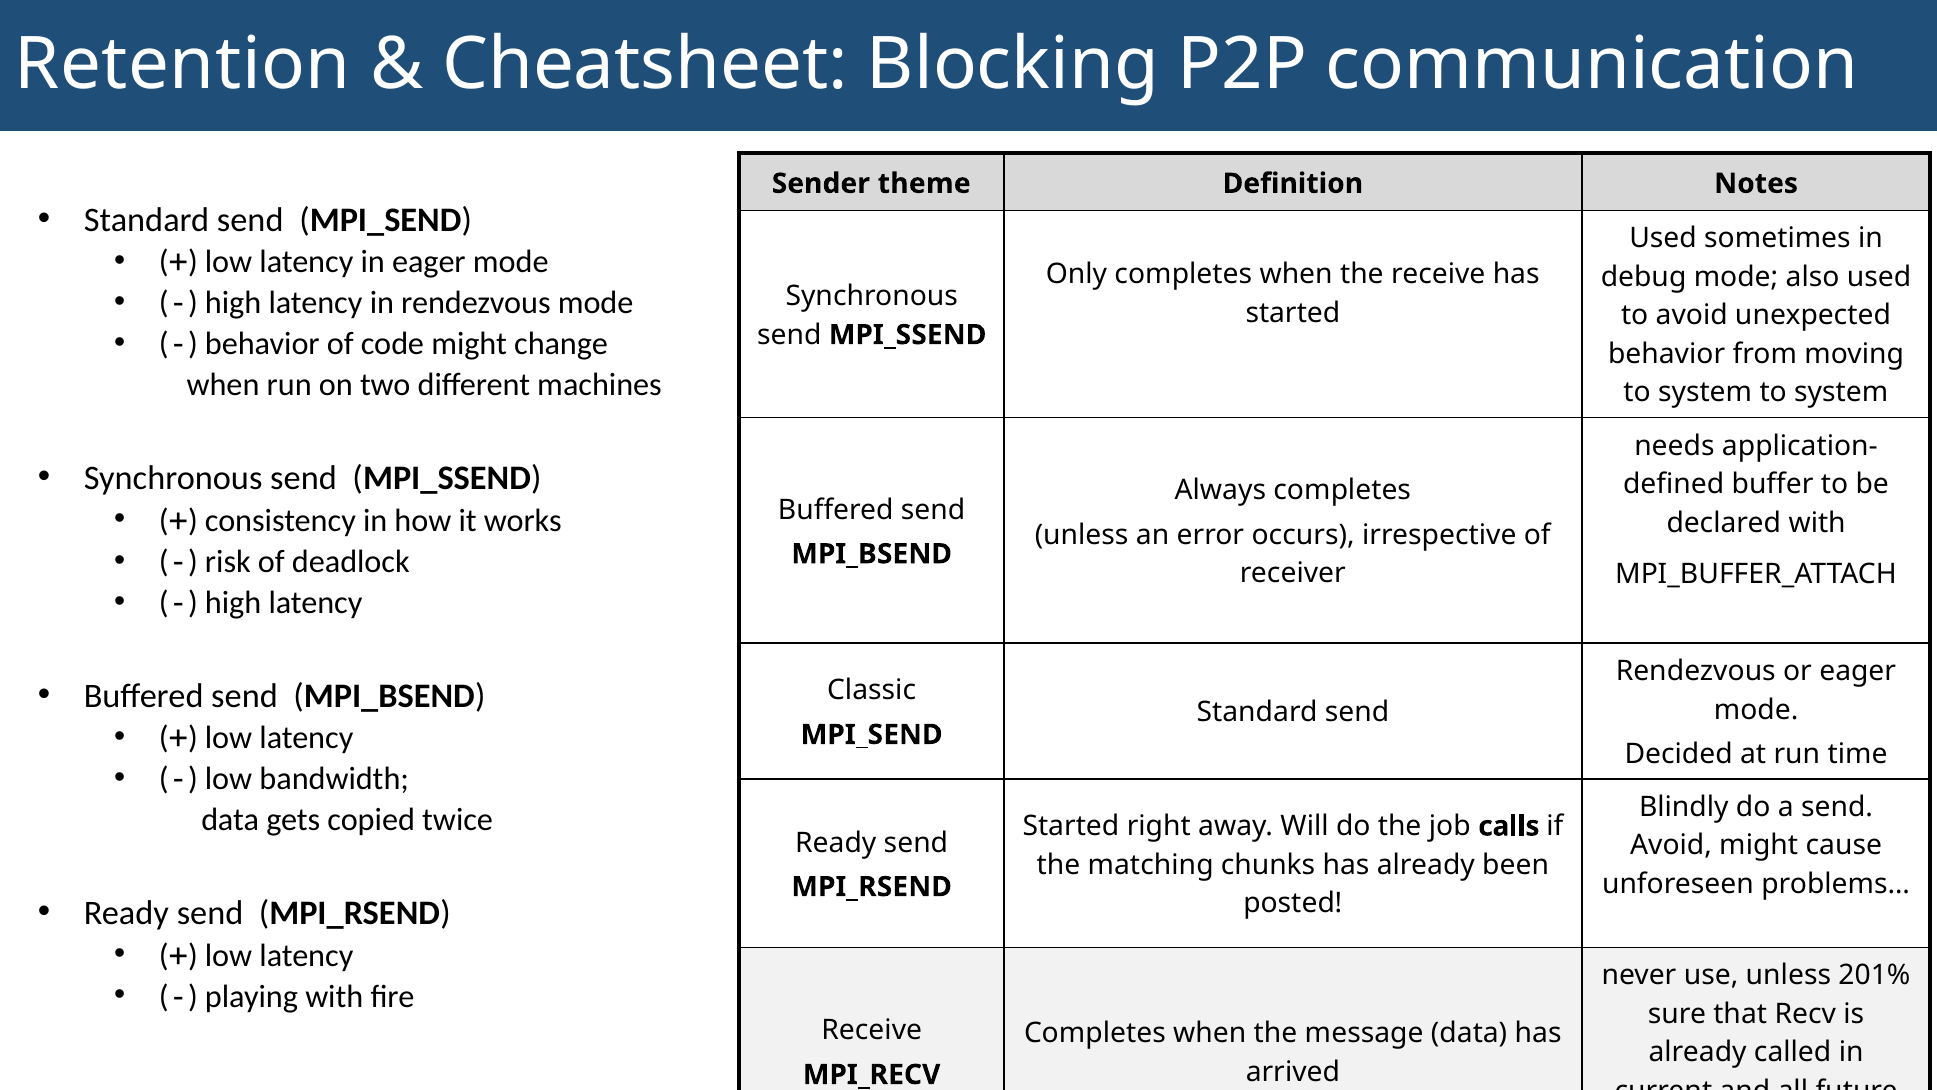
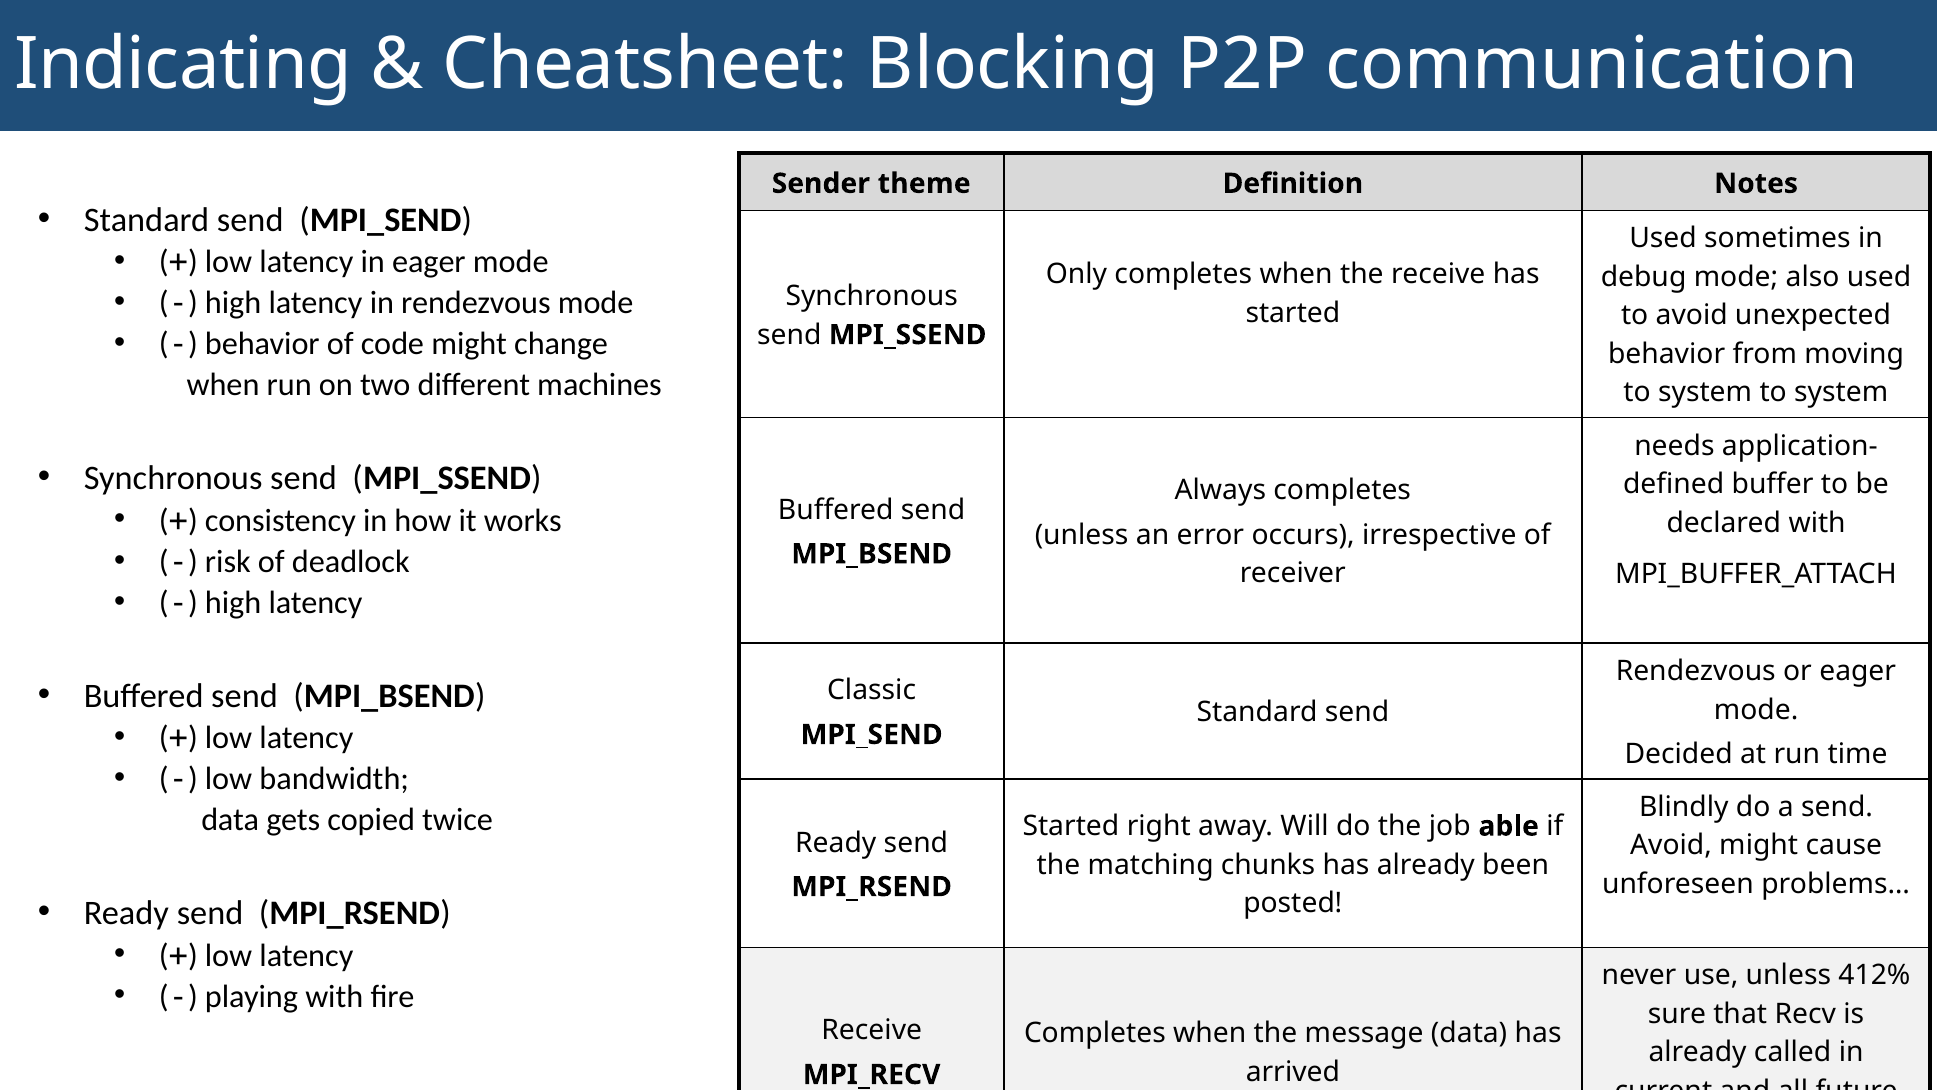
Retention: Retention -> Indicating (183, 65)
calls: calls -> able (1509, 826)
201%: 201% -> 412% (1874, 975)
